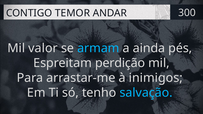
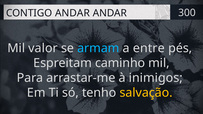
CONTIGO TEMOR: TEMOR -> ANDAR (72, 13)
ainda: ainda -> entre (149, 48)
perdição: perdição -> caminho (120, 63)
salvação colour: light blue -> yellow (146, 93)
